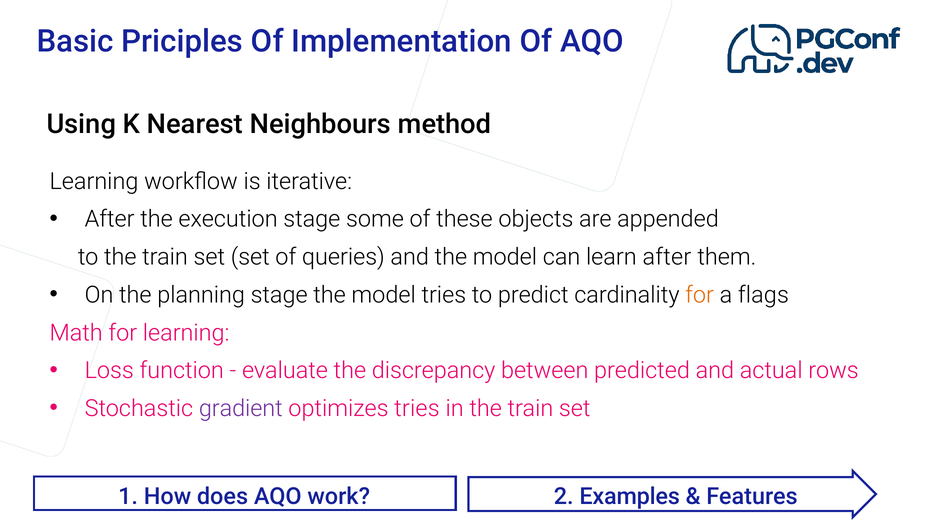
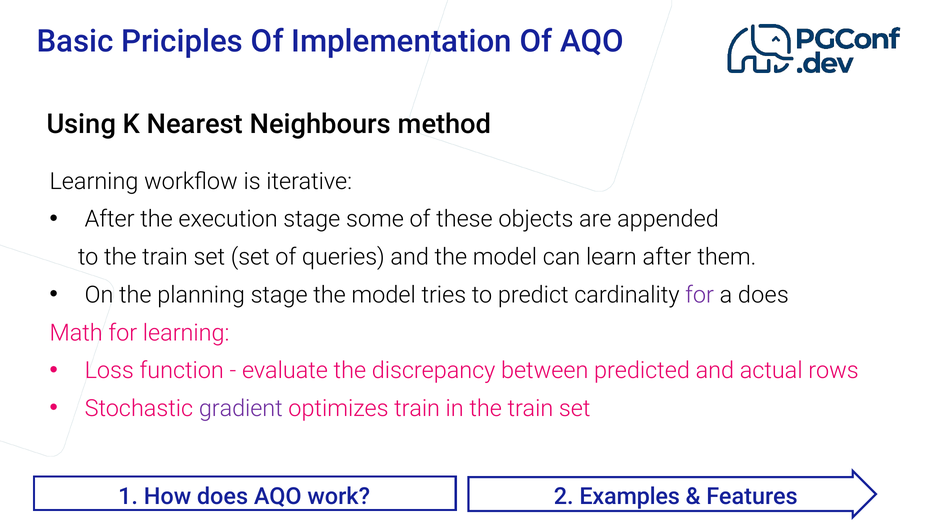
for colour: orange -> purple (700, 295)
a flags: flags -> does (763, 295)
optimizes tries: tries -> train (417, 409)
